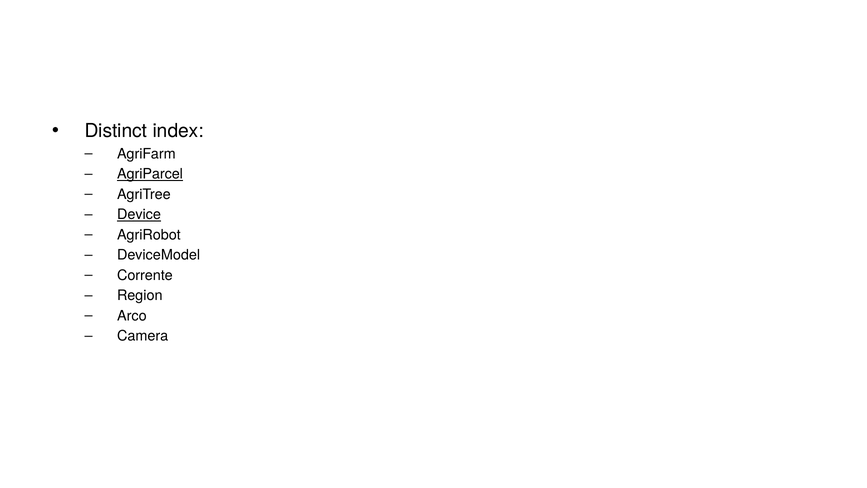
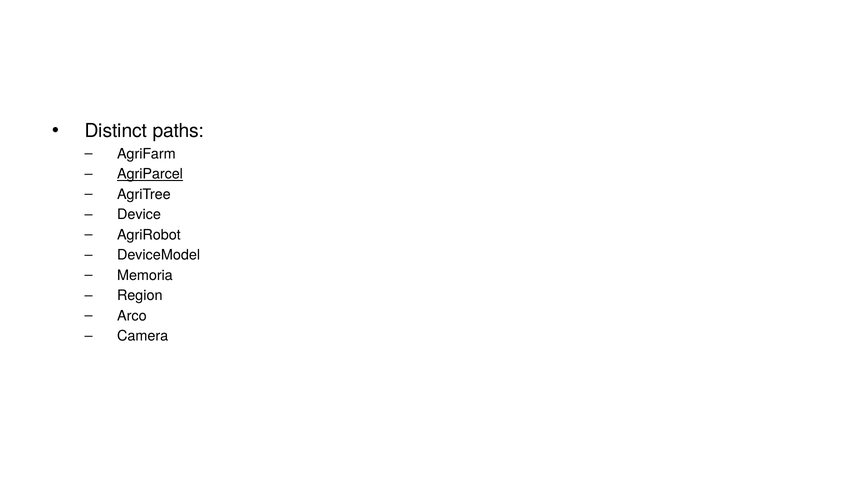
index: index -> paths (178, 131)
Device underline: present -> none (139, 215)
Corrente: Corrente -> Memoria (145, 275)
